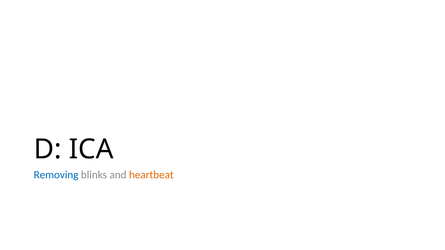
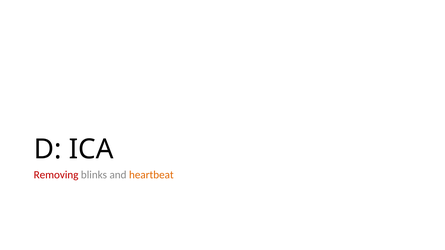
Removing colour: blue -> red (56, 175)
